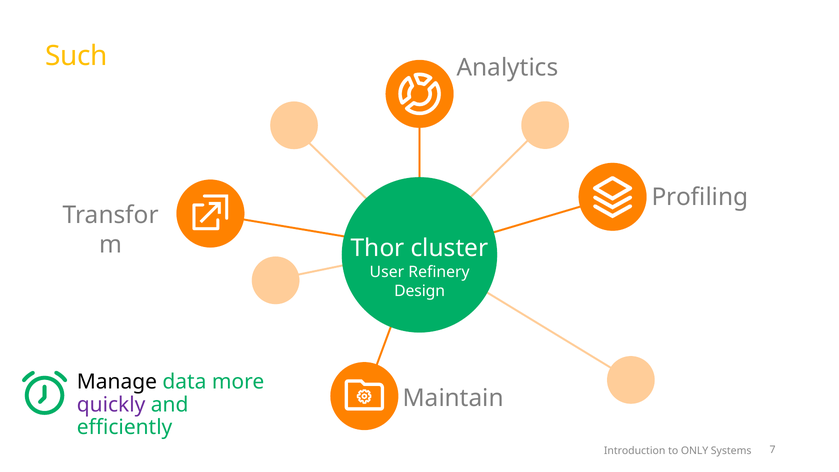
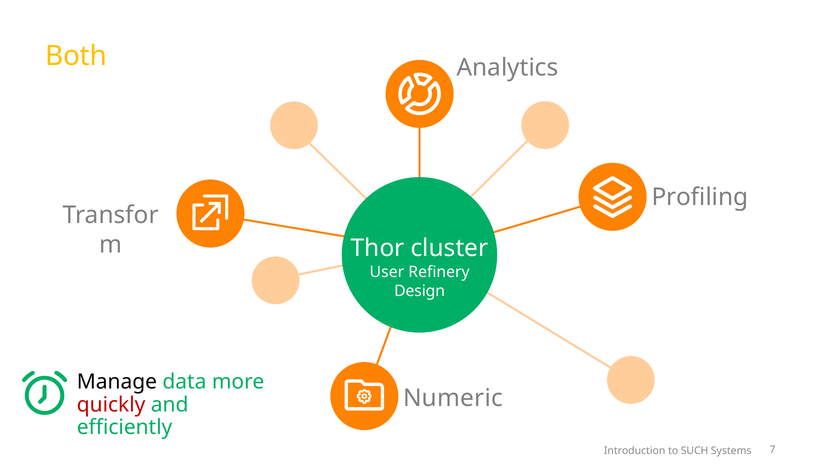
Such: Such -> Both (76, 56)
Maintain: Maintain -> Numeric (453, 398)
quickly colour: purple -> red (111, 405)
ONLY: ONLY -> SUCH (695, 451)
